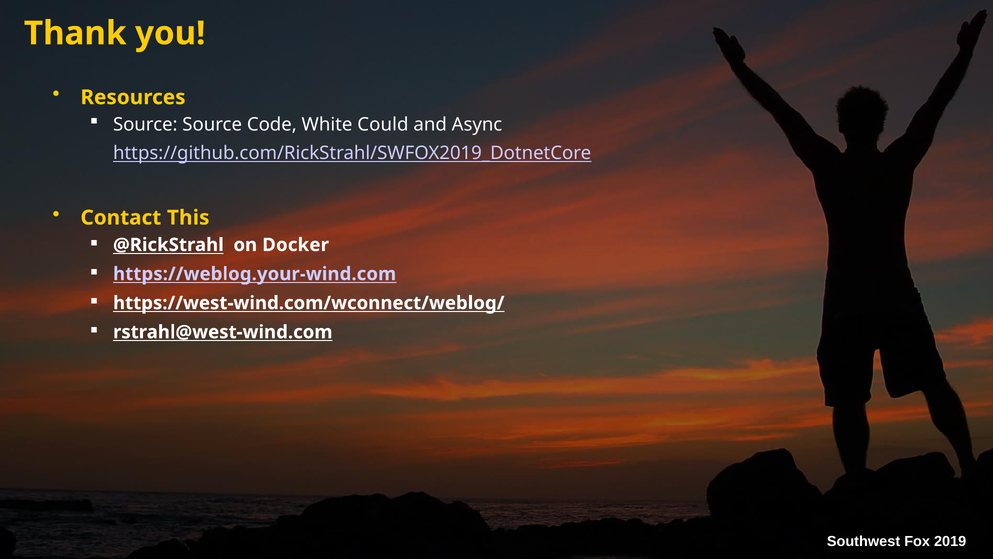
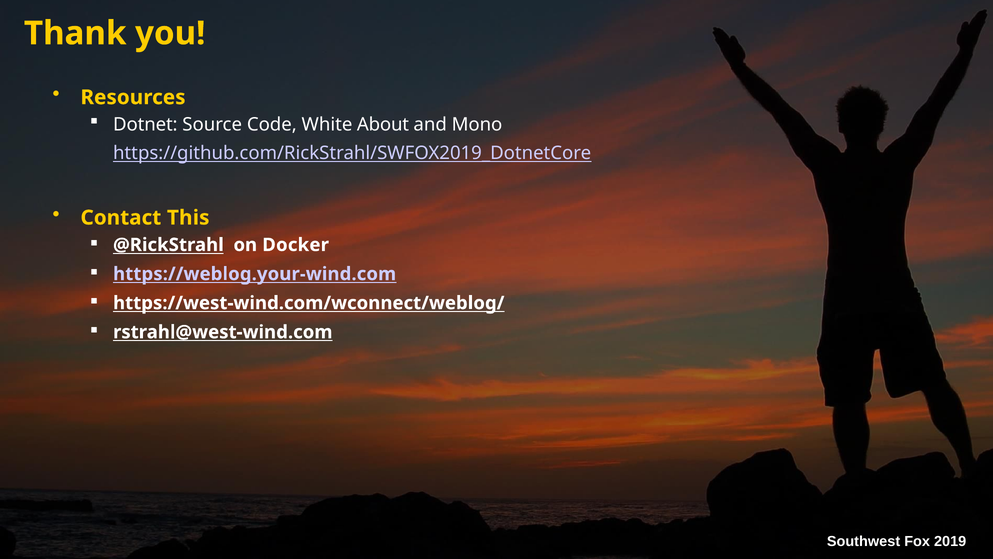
Source: Source -> Dotnet (145, 124)
Could: Could -> About (383, 124)
Async: Async -> Mono (477, 124)
